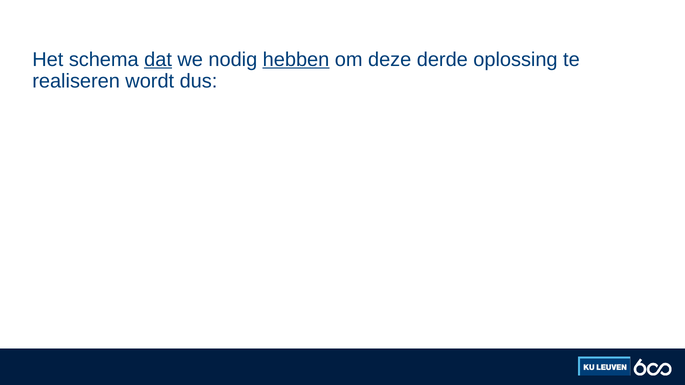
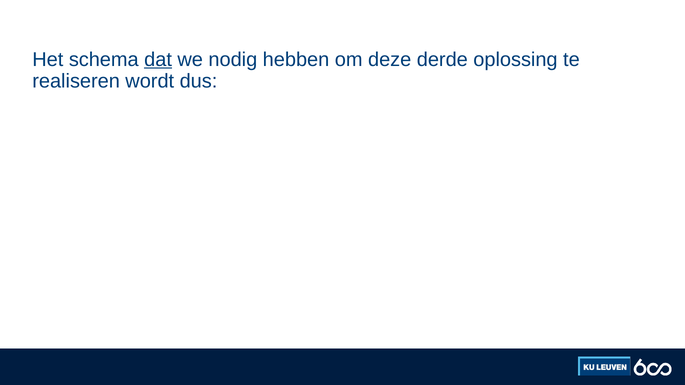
hebben underline: present -> none (296, 59)
